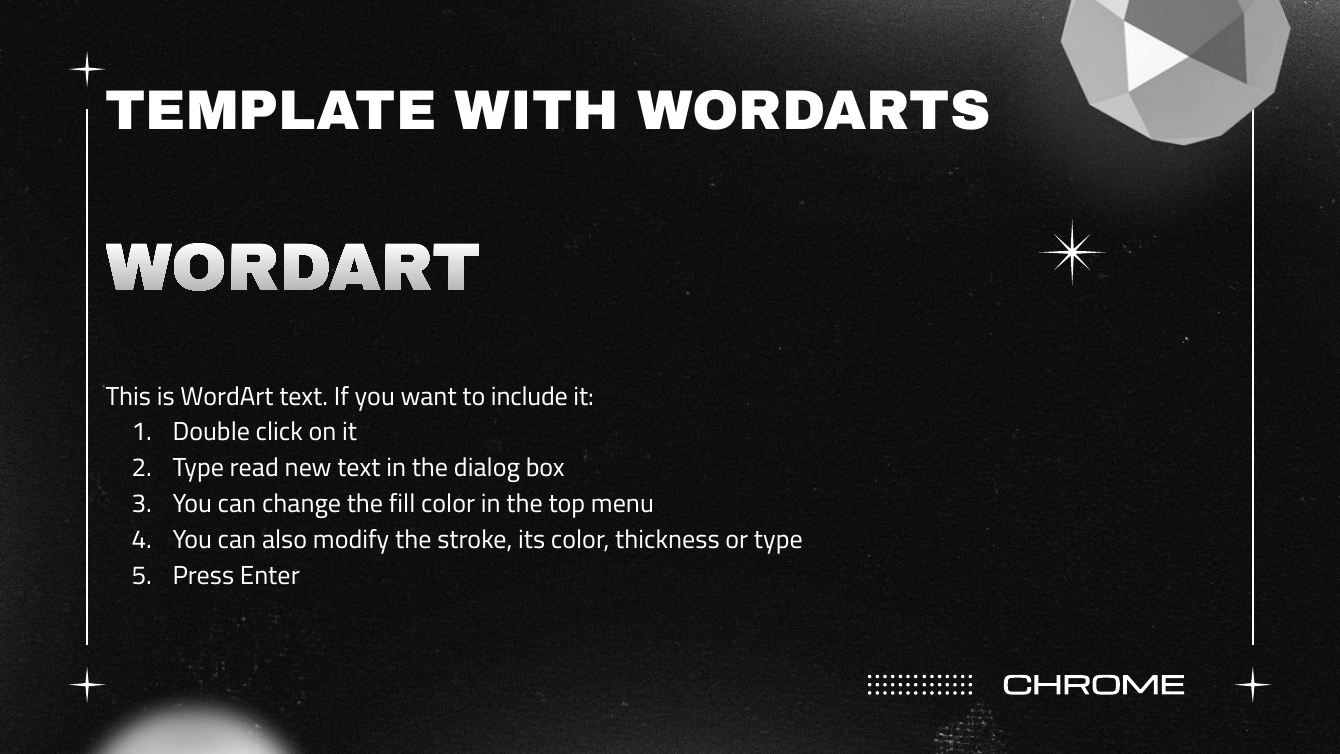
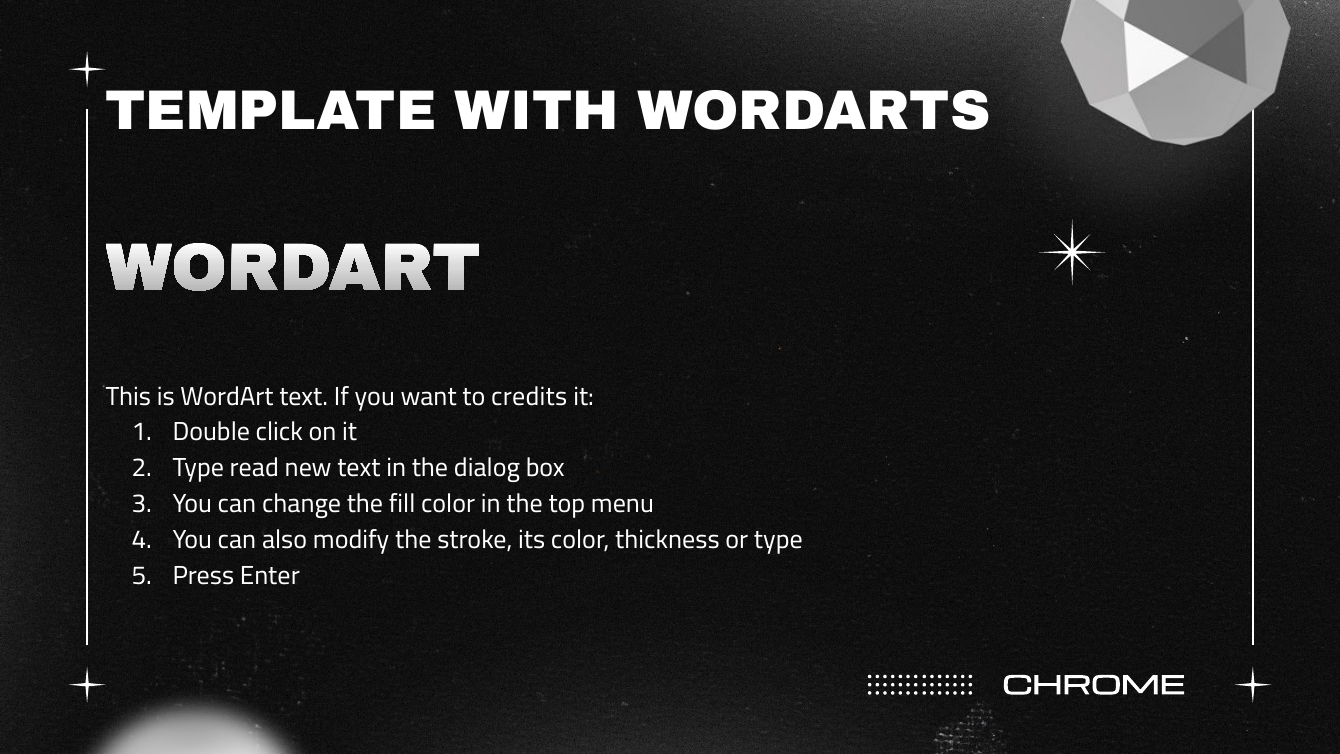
include: include -> credits (529, 396)
